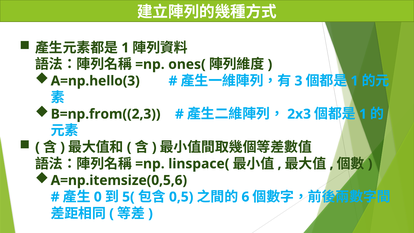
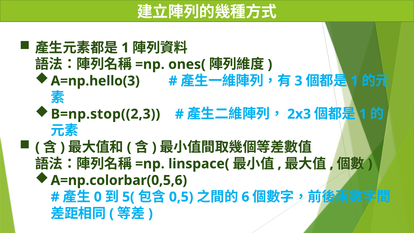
B=np.from((2,3: B=np.from((2,3 -> B=np.stop((2,3 (106, 114)
A=np.itemsize(0,5,6: A=np.itemsize(0,5,6 -> A=np.colorbar(0,5,6 (119, 180)
